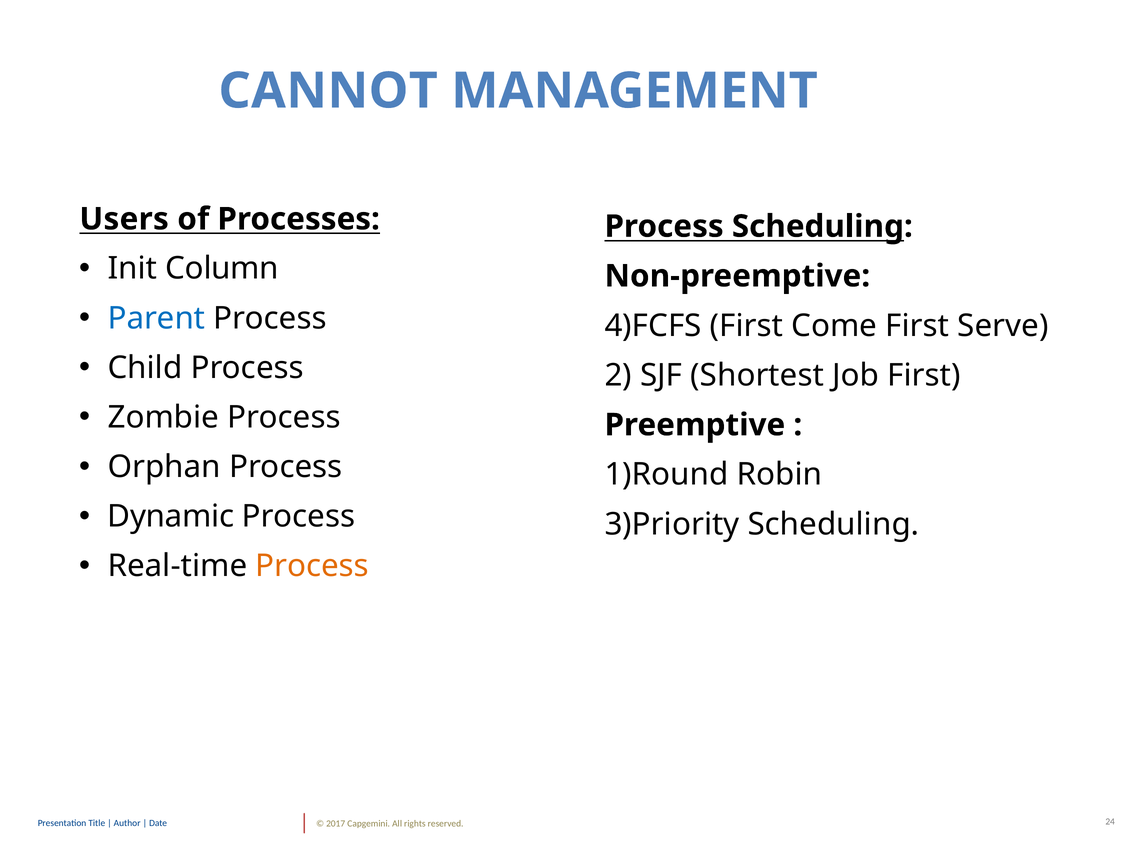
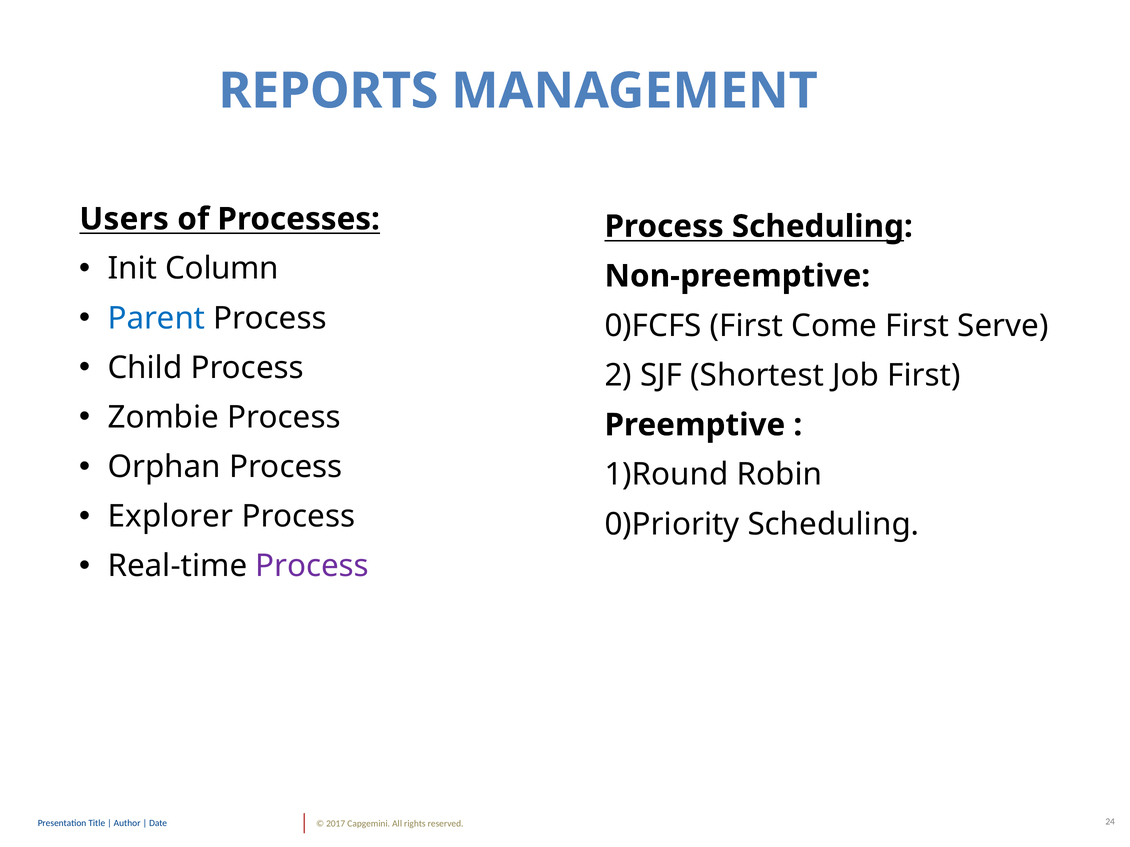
CANNOT: CANNOT -> REPORTS (328, 91)
4)FCFS: 4)FCFS -> 0)FCFS (653, 326)
Dynamic: Dynamic -> Explorer (171, 517)
3)Priority: 3)Priority -> 0)Priority (672, 524)
Process colour: orange -> purple (312, 566)
